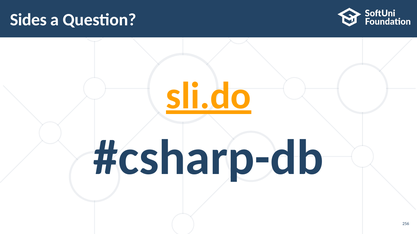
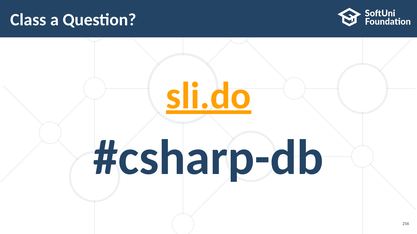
Sides: Sides -> Class (28, 20)
